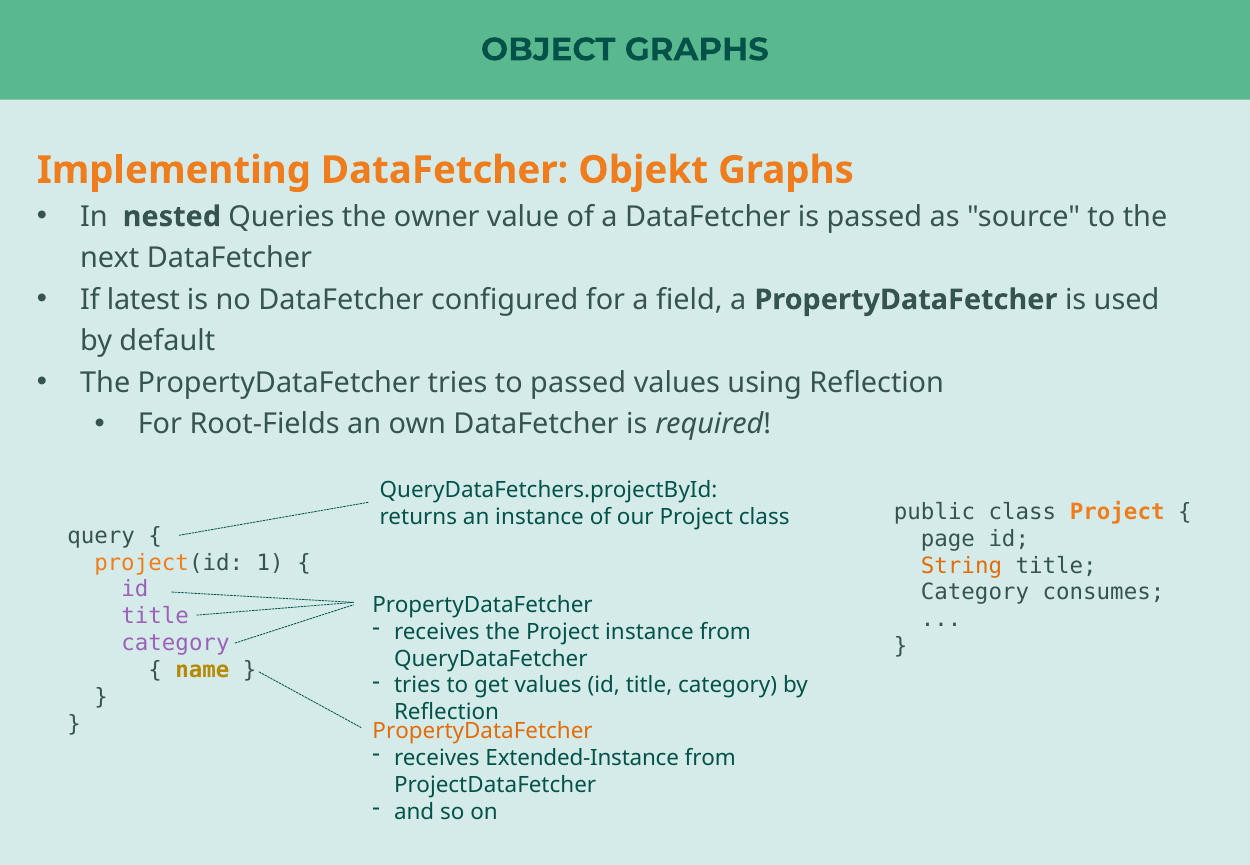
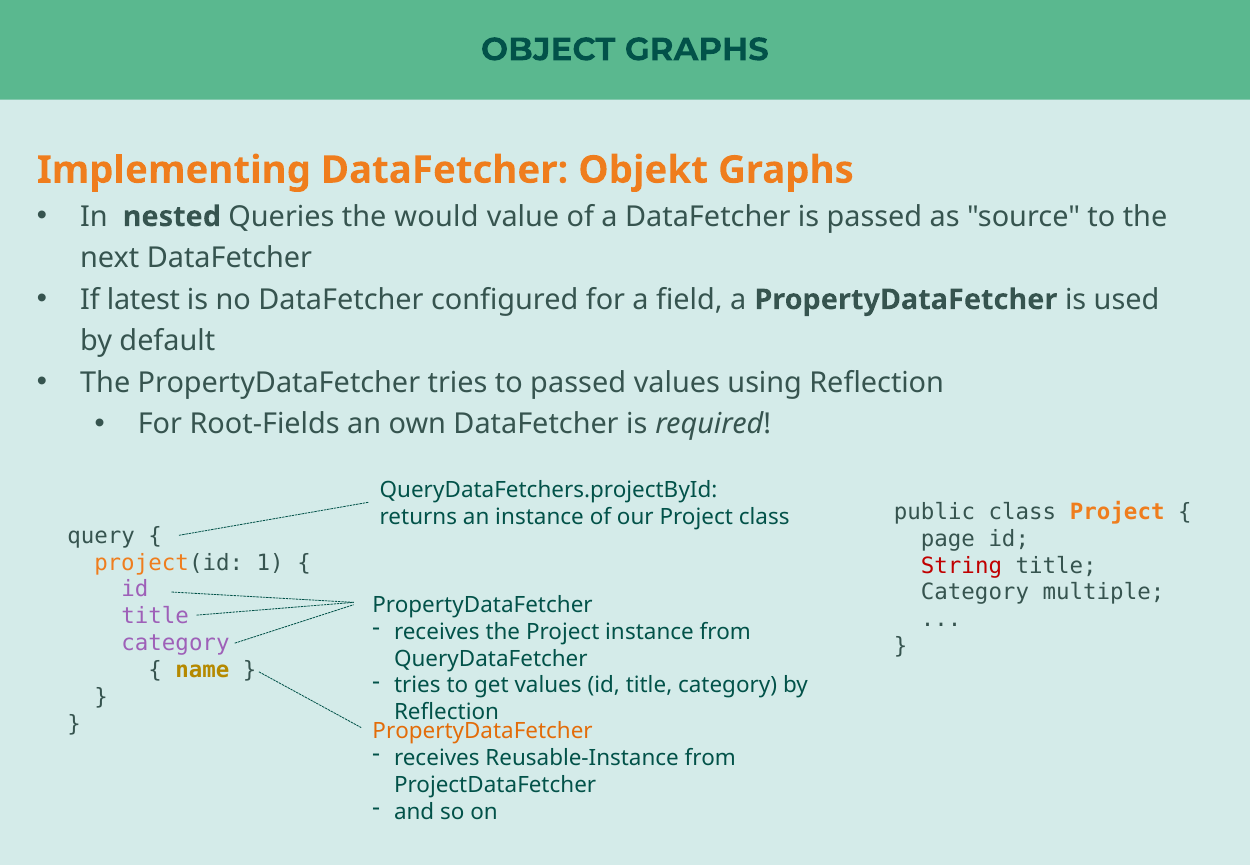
owner: owner -> would (437, 217)
String colour: orange -> red (961, 566)
consumes: consumes -> multiple (1103, 593)
Extended-Instance: Extended-Instance -> Reusable-Instance (582, 758)
